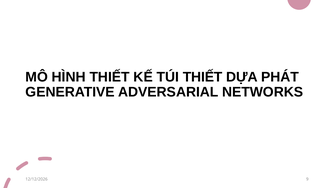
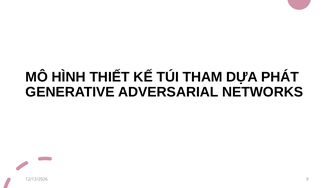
TÚI THIẾT: THIẾT -> THAM (203, 77)
